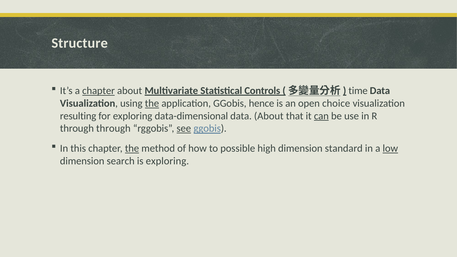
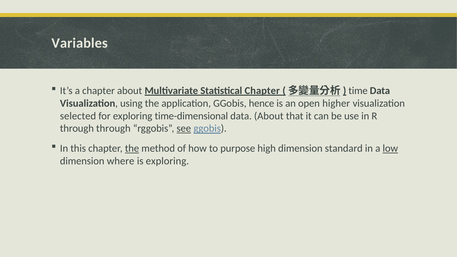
Structure: Structure -> Variables (80, 43)
chapter underline: present -> none (99, 91)
Statistical Controls: Controls -> Chapter (262, 91)
the underline: present -> none (152, 103)
choice: choice -> higher (336, 103)
resulting: resulting -> selected (78, 116)
data-dimensional: data-dimensional -> time-dimensional (191, 116)
can underline: present -> none (321, 116)
possible: possible -> purpose (238, 148)
search: search -> where (121, 161)
